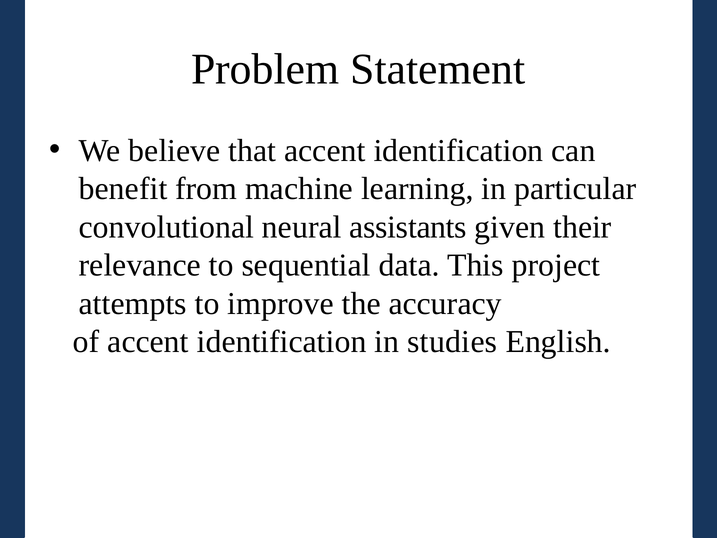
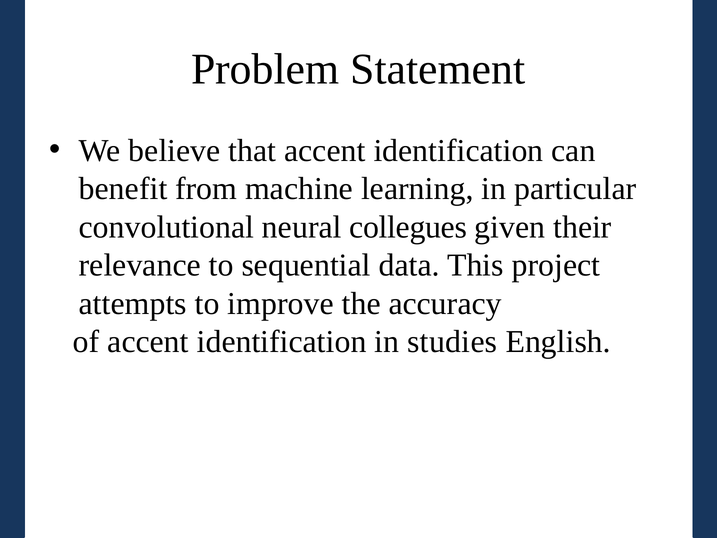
assistants: assistants -> collegues (408, 227)
